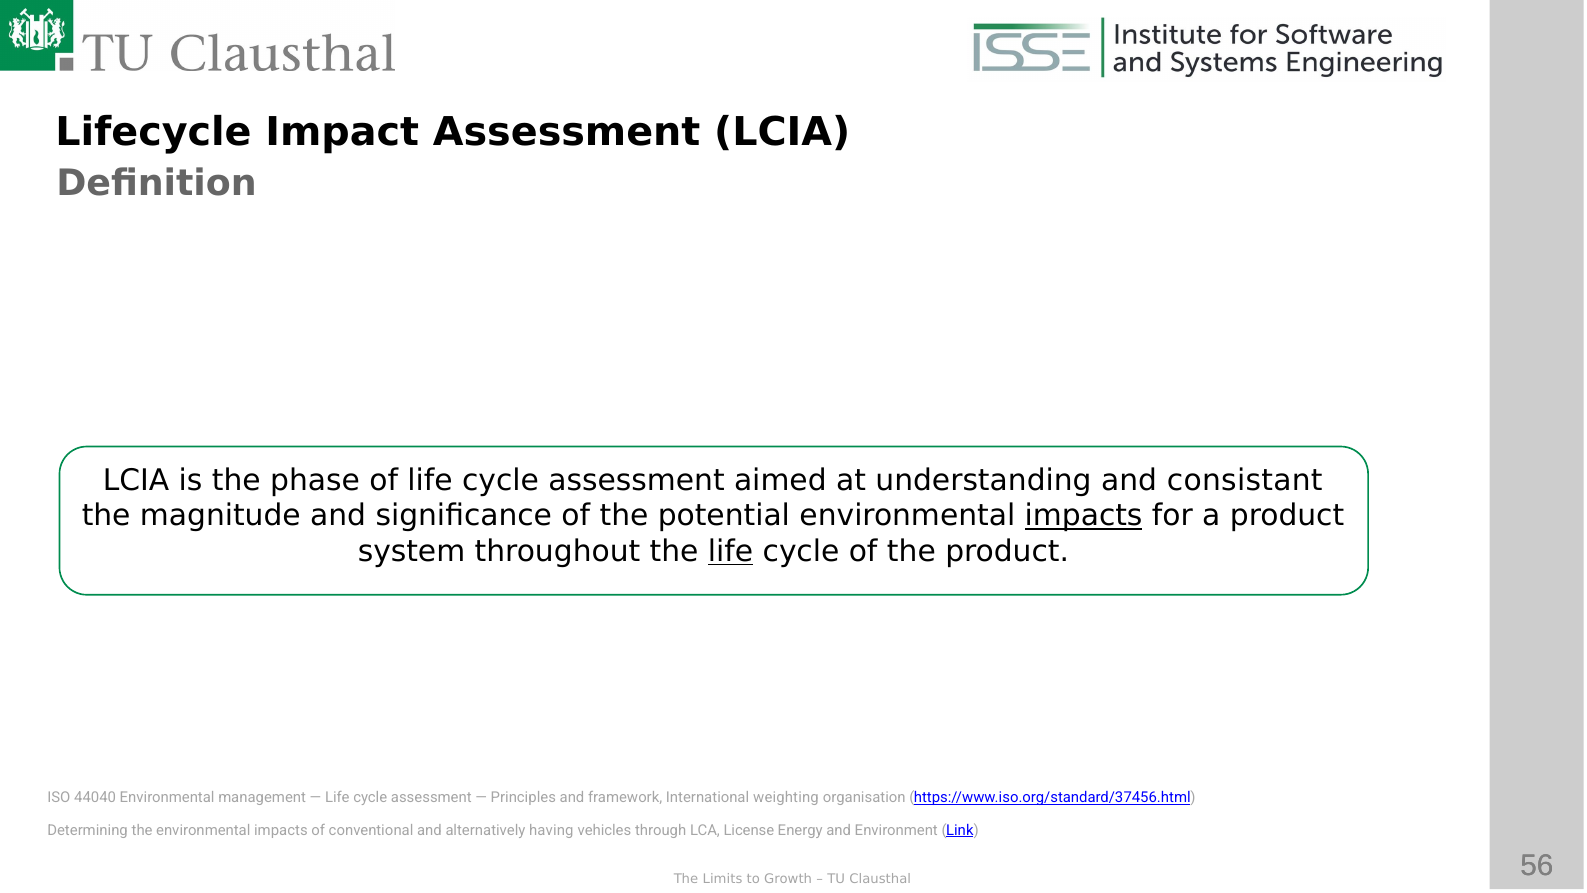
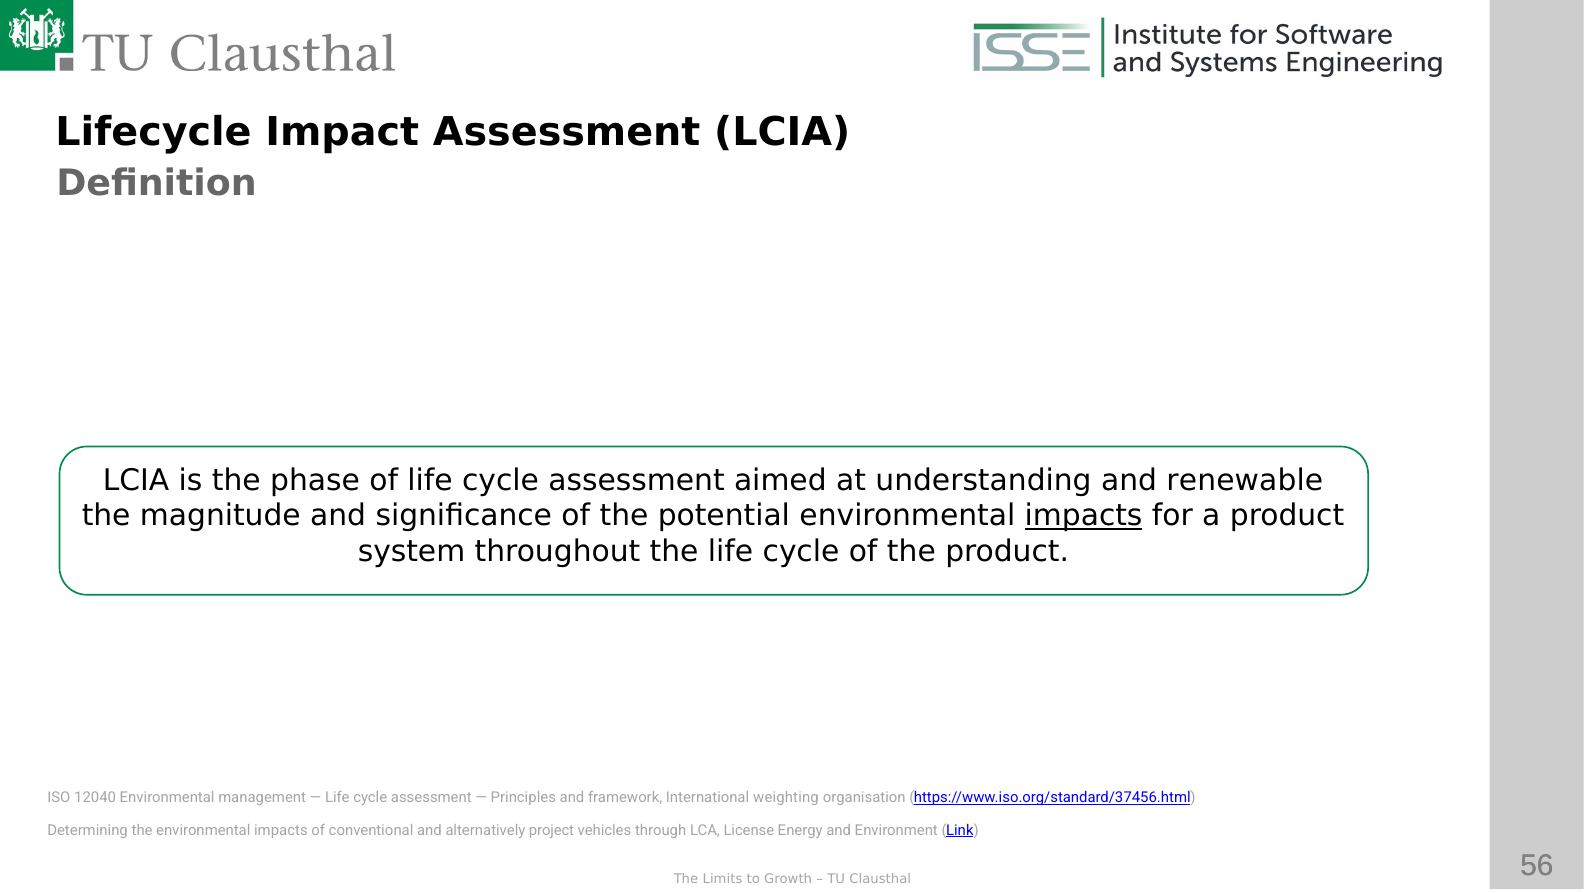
consistant: consistant -> renewable (1245, 480)
life underline: present -> none (731, 552)
44040: 44040 -> 12040 (95, 797)
having: having -> project (552, 830)
